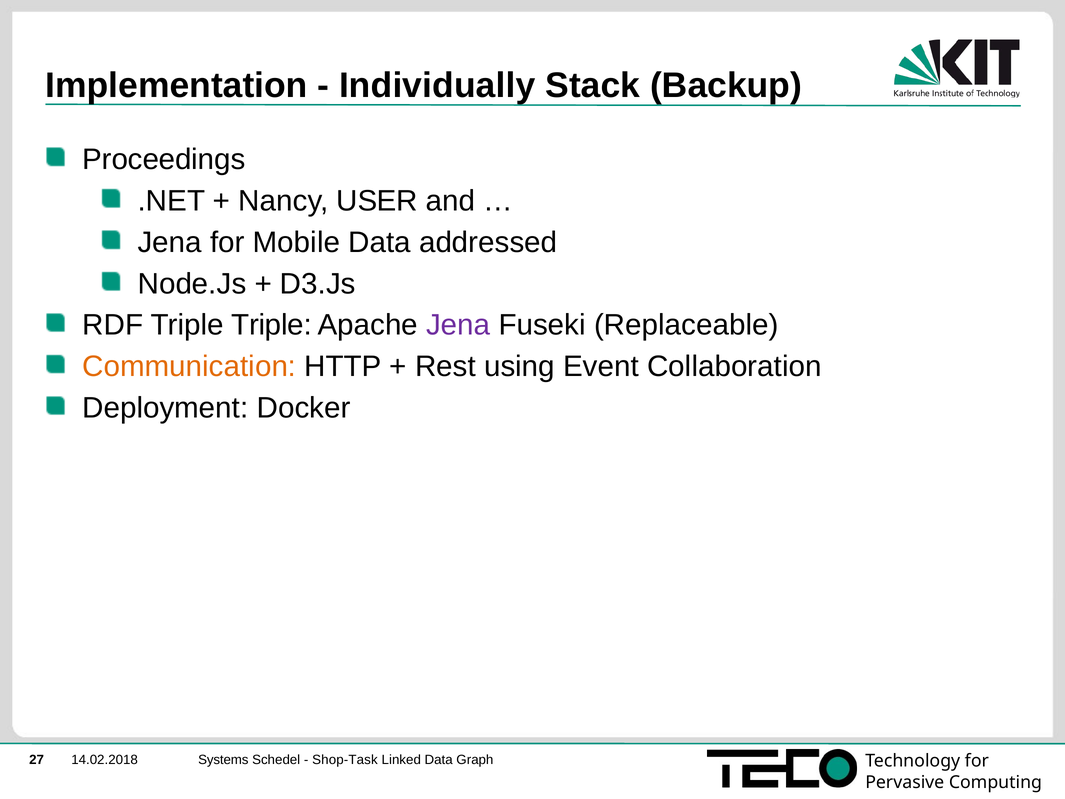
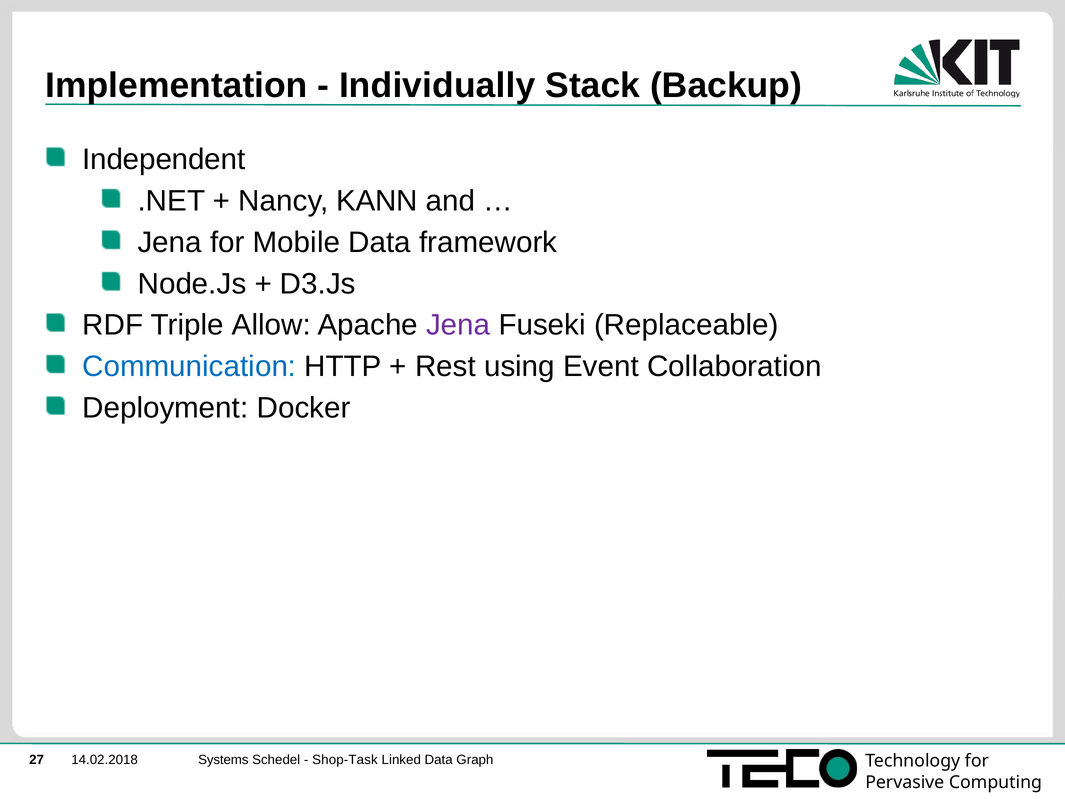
Proceedings: Proceedings -> Independent (164, 159)
USER: USER -> KANN (377, 201)
addressed: addressed -> framework (488, 242)
Triple Triple: Triple -> Allow (271, 325)
Communication colour: orange -> blue (189, 367)
